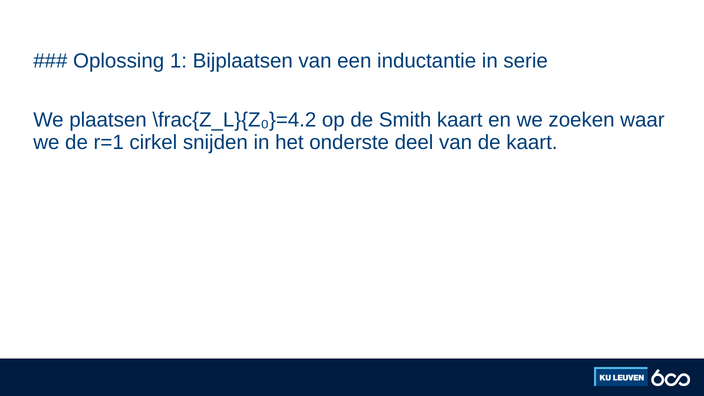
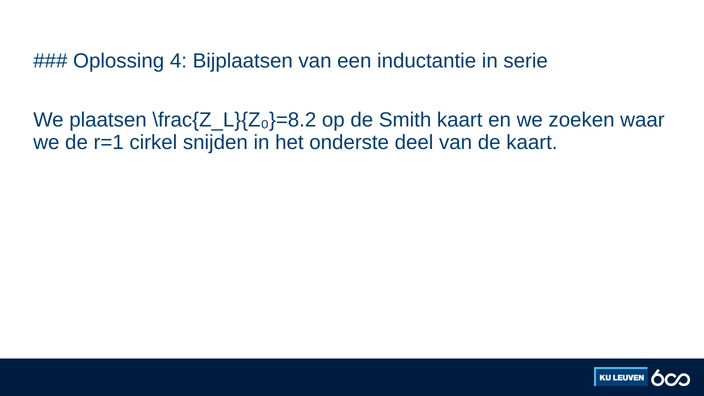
1: 1 -> 4 (178, 61)
\frac{Z_L}{Z₀}=4.2: \frac{Z_L}{Z₀}=4.2 -> \frac{Z_L}{Z₀}=8.2 (234, 120)
